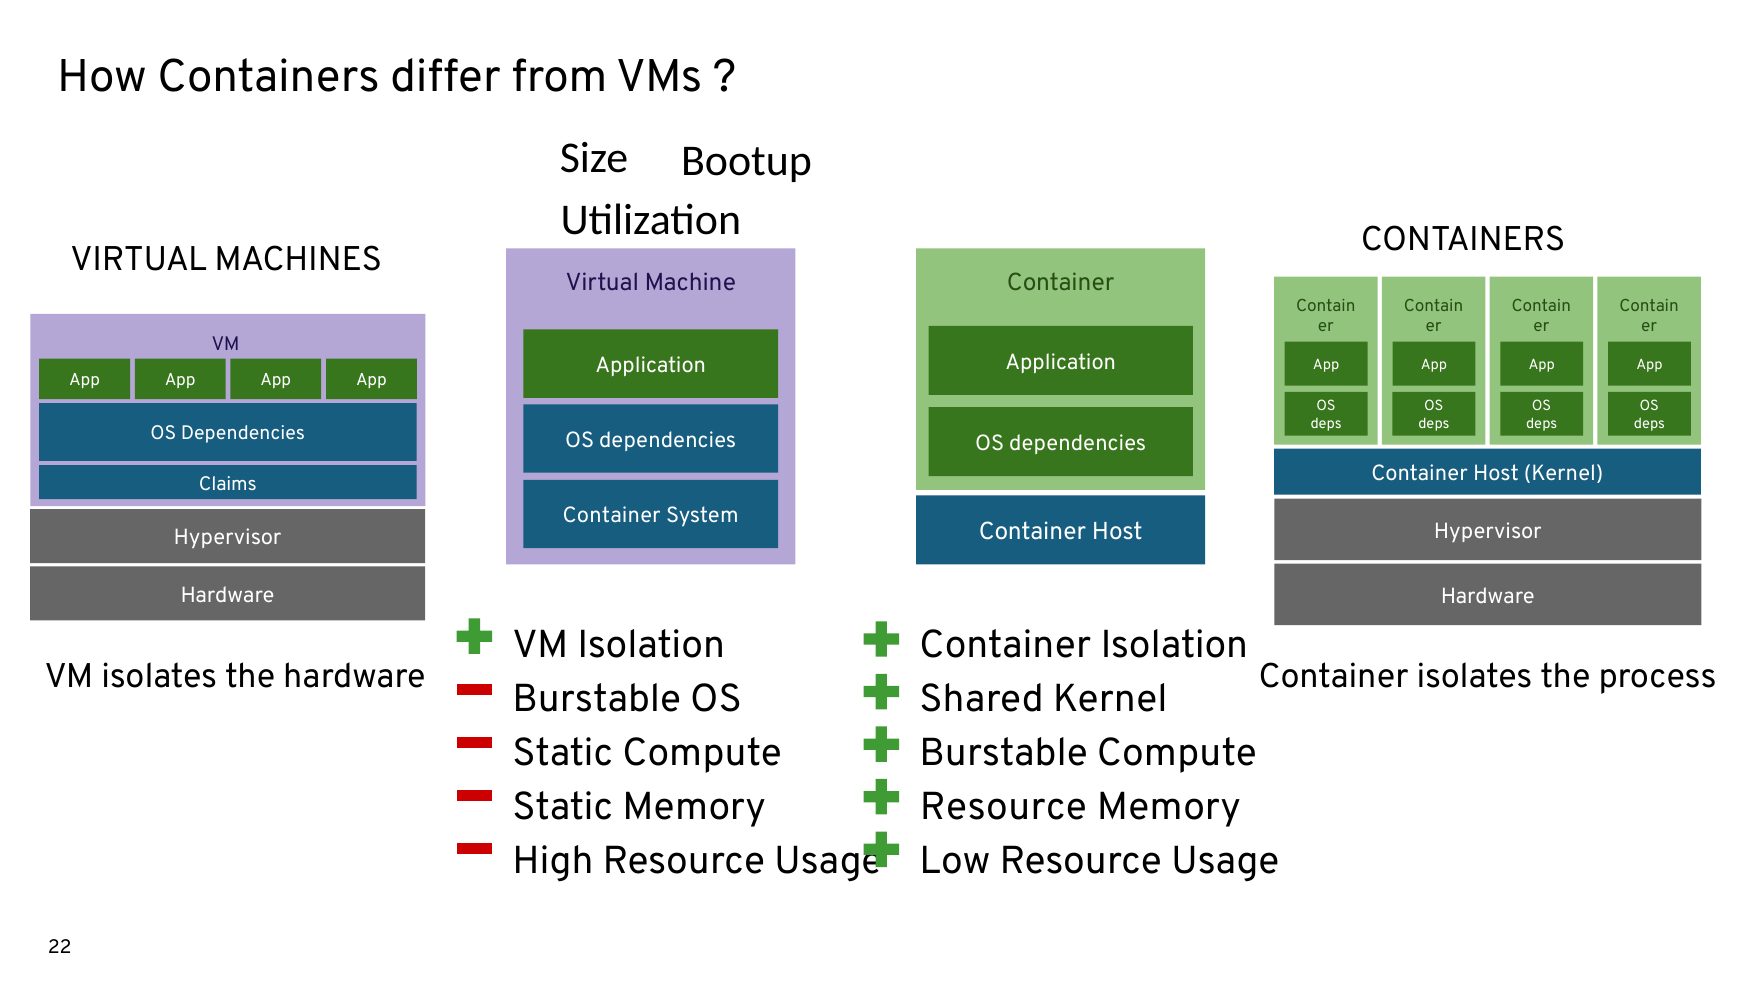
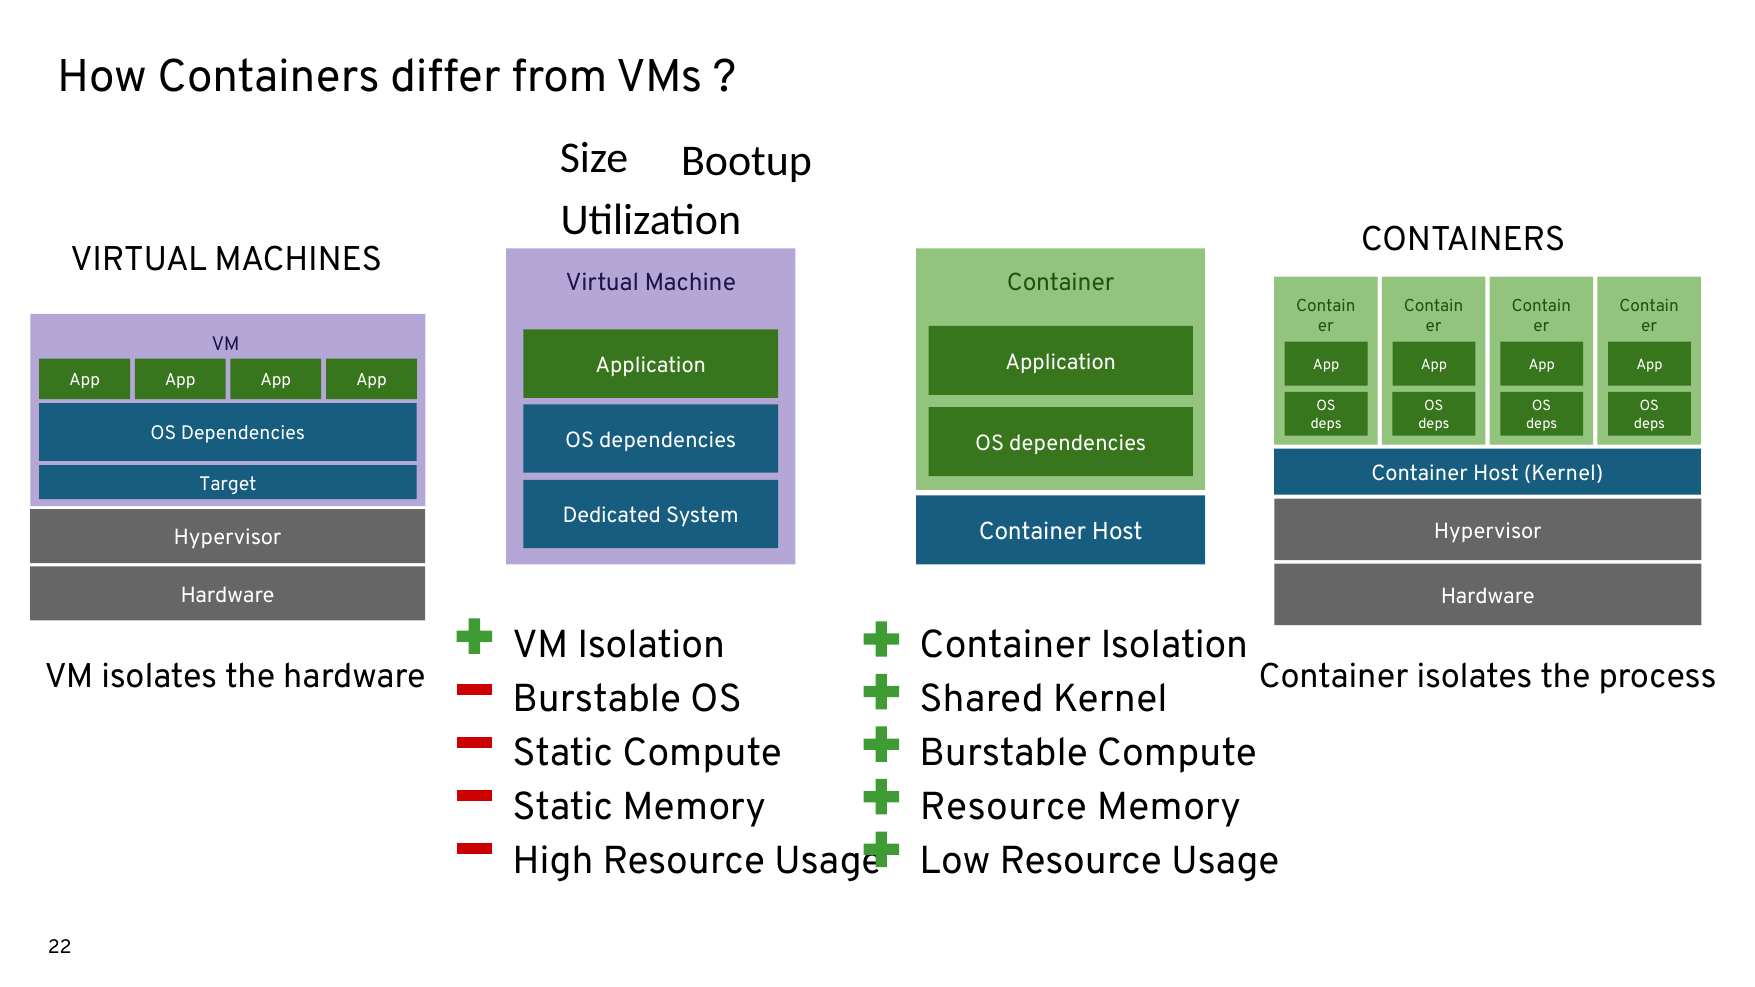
Claims: Claims -> Target (228, 484)
Container: Container -> Dedicated (612, 516)
